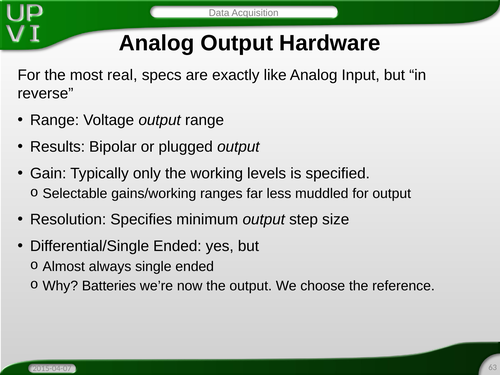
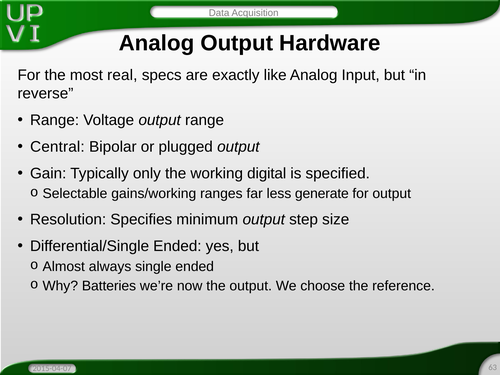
Results: Results -> Central (57, 147)
levels: levels -> digital (267, 174)
muddled: muddled -> generate (322, 194)
